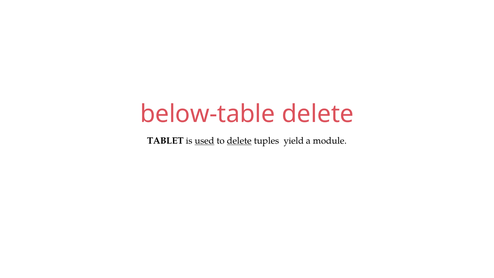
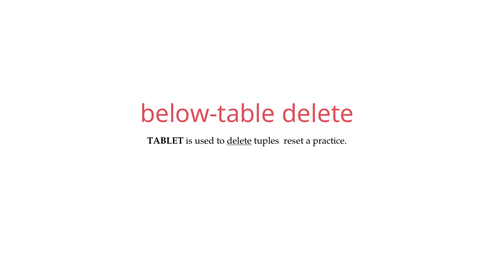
used underline: present -> none (204, 141)
yield: yield -> reset (294, 141)
module: module -> practice (330, 141)
